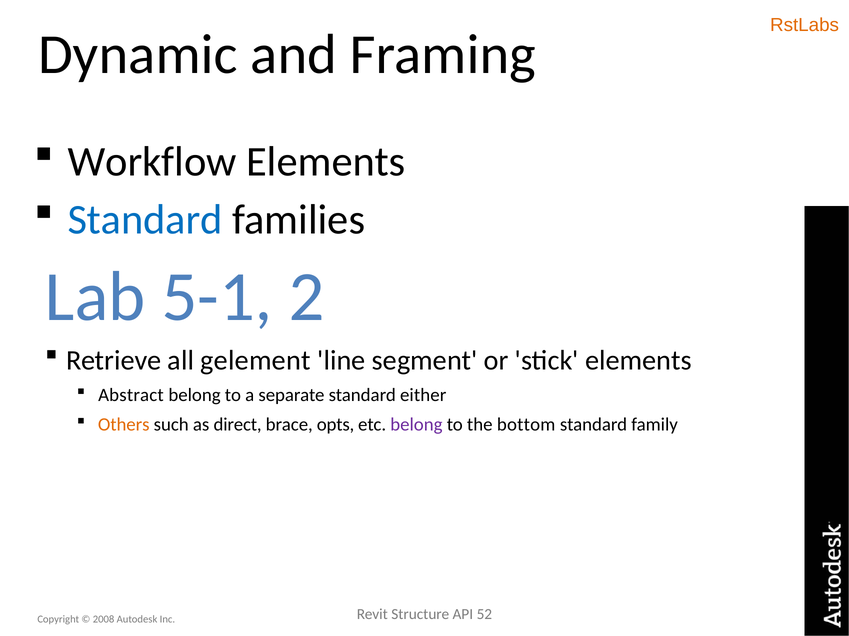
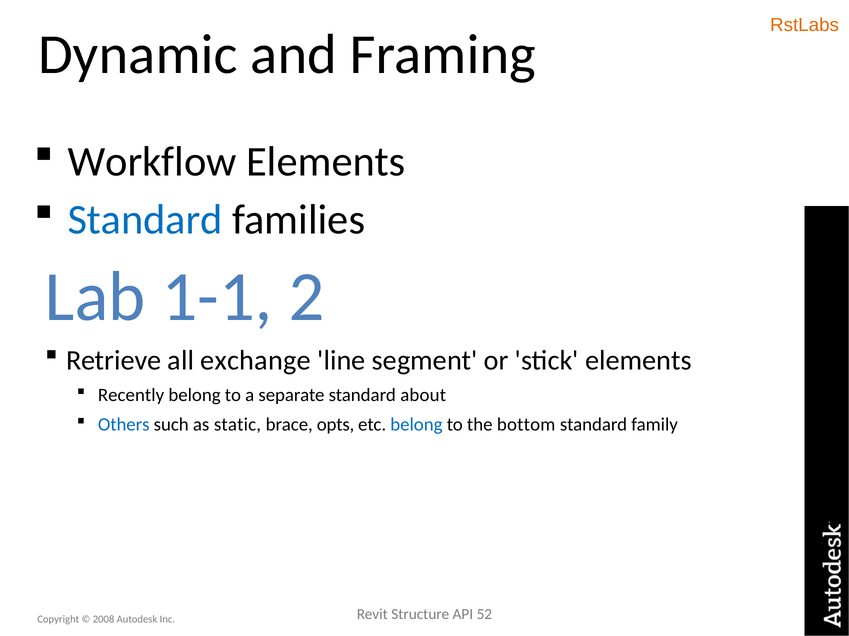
5-1: 5-1 -> 1-1 (217, 297)
gelement: gelement -> exchange (256, 361)
Abstract: Abstract -> Recently (131, 395)
either: either -> about (423, 395)
Others colour: orange -> blue (124, 425)
direct: direct -> static (237, 425)
belong colour: purple -> blue (416, 425)
